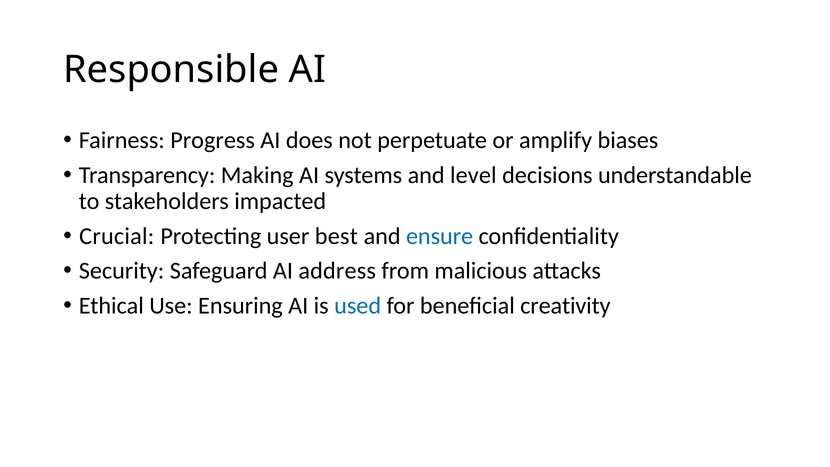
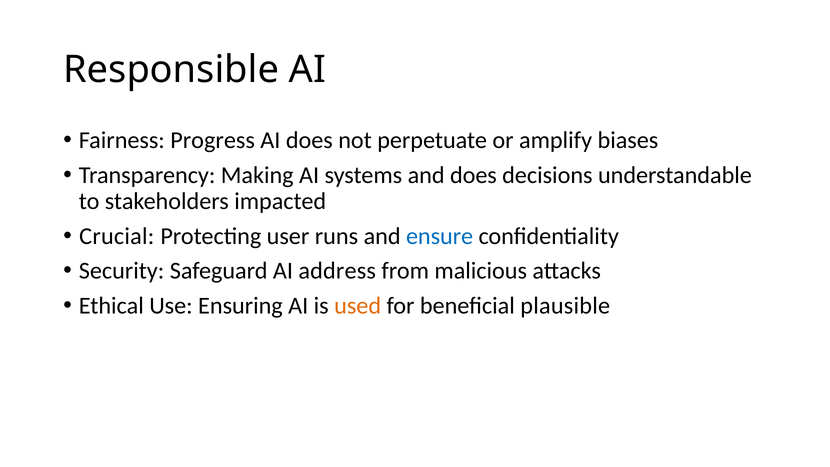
and level: level -> does (473, 175)
best: best -> runs (336, 236)
used colour: blue -> orange (358, 306)
creativity: creativity -> plausible (565, 306)
